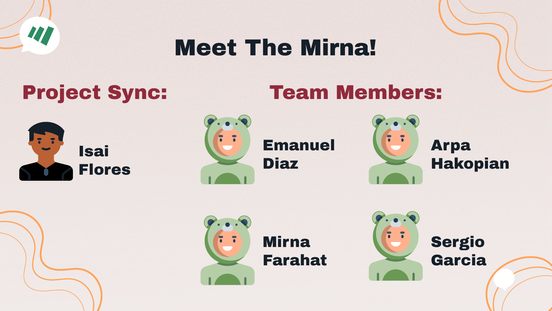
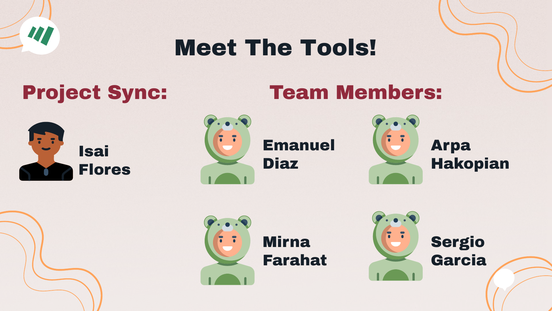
The Mirna: Mirna -> Tools (338, 48)
